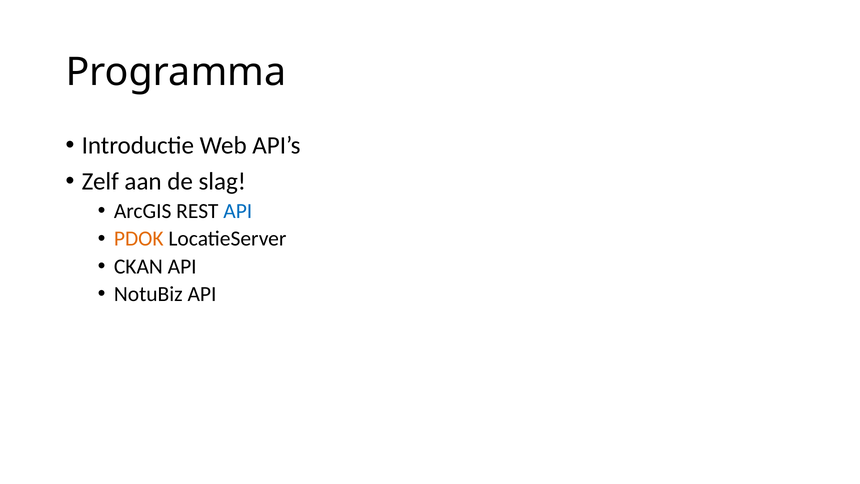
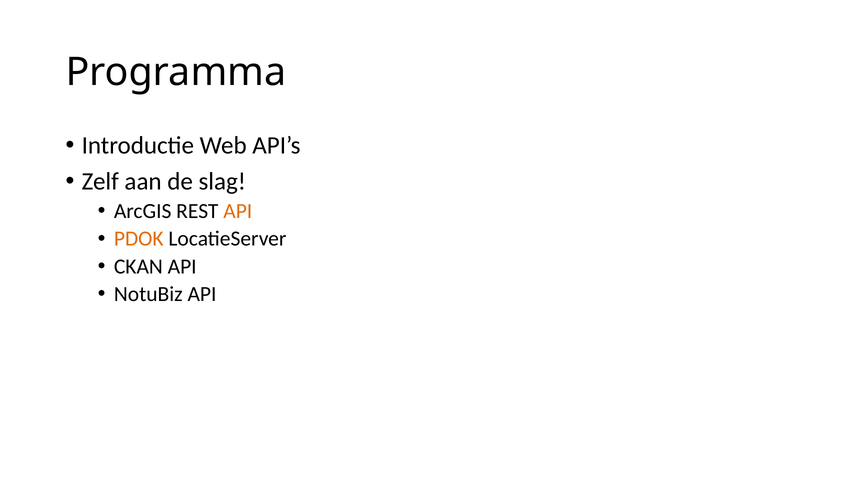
API colour: blue -> orange (238, 211)
